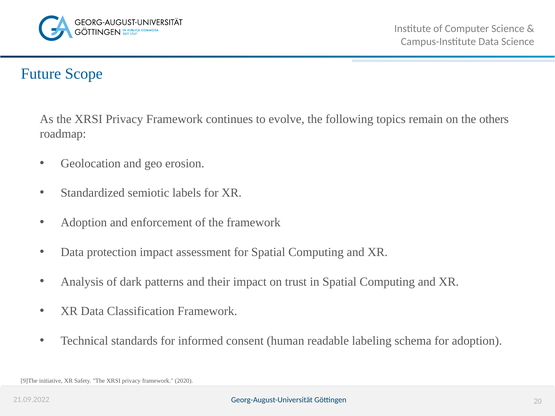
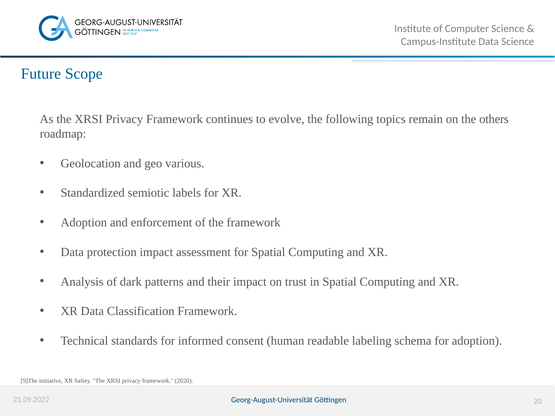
erosion: erosion -> various (185, 163)
